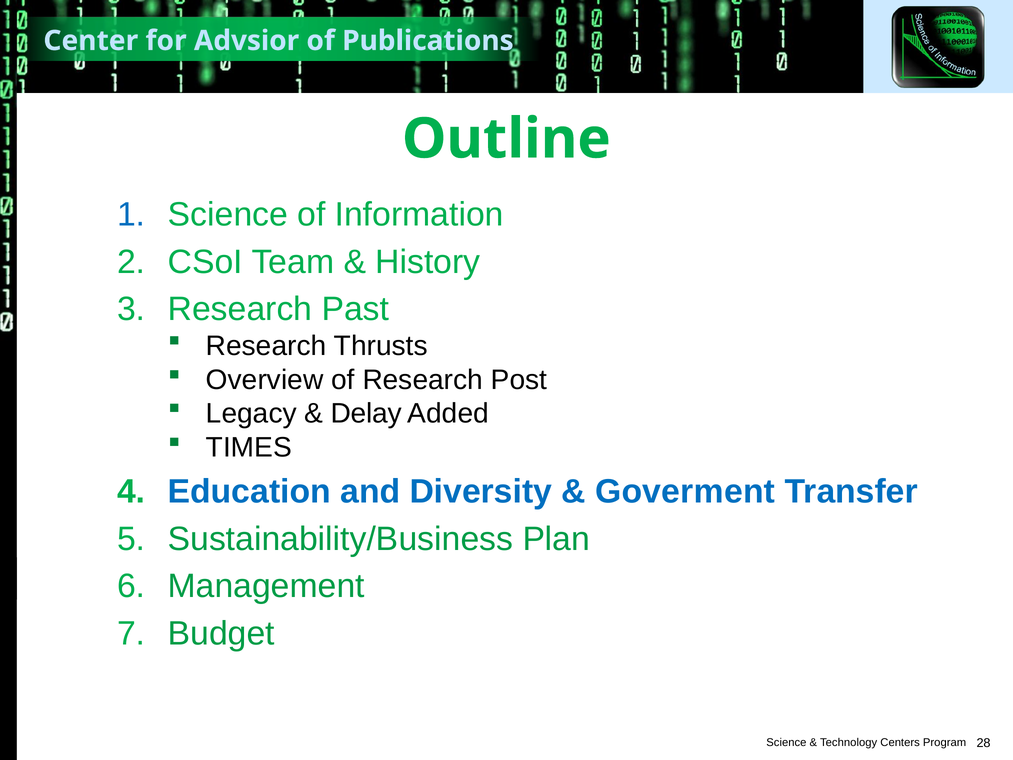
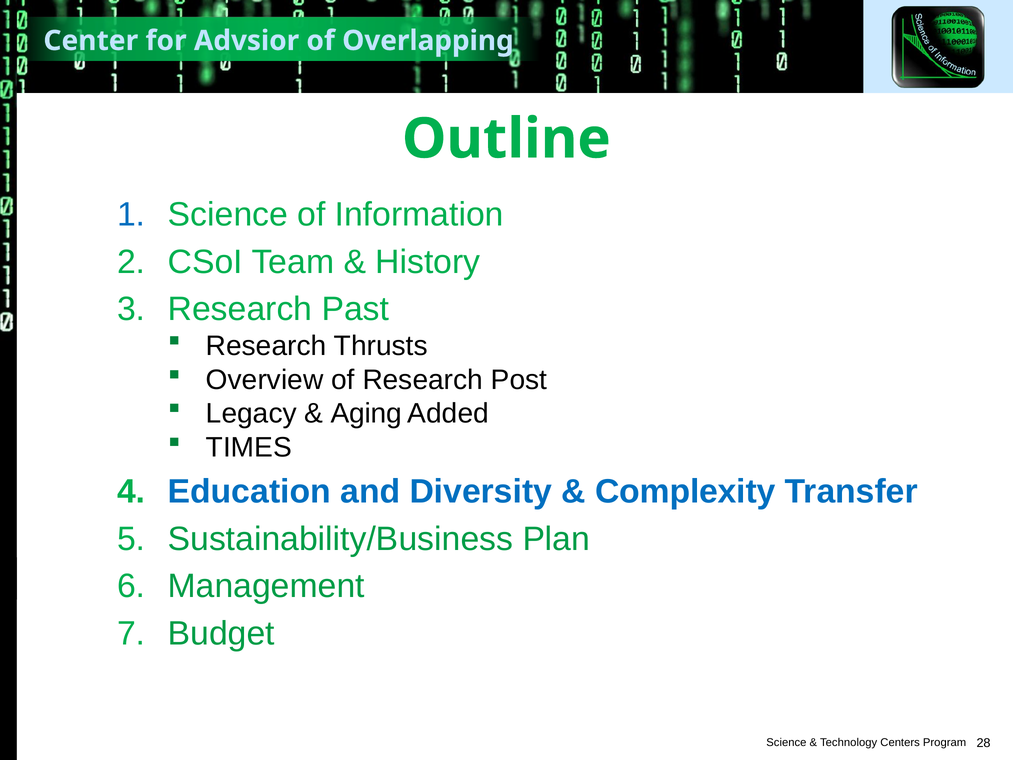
Publications: Publications -> Overlapping (428, 41)
Delay: Delay -> Aging (366, 413)
Goverment: Goverment -> Complexity (685, 492)
